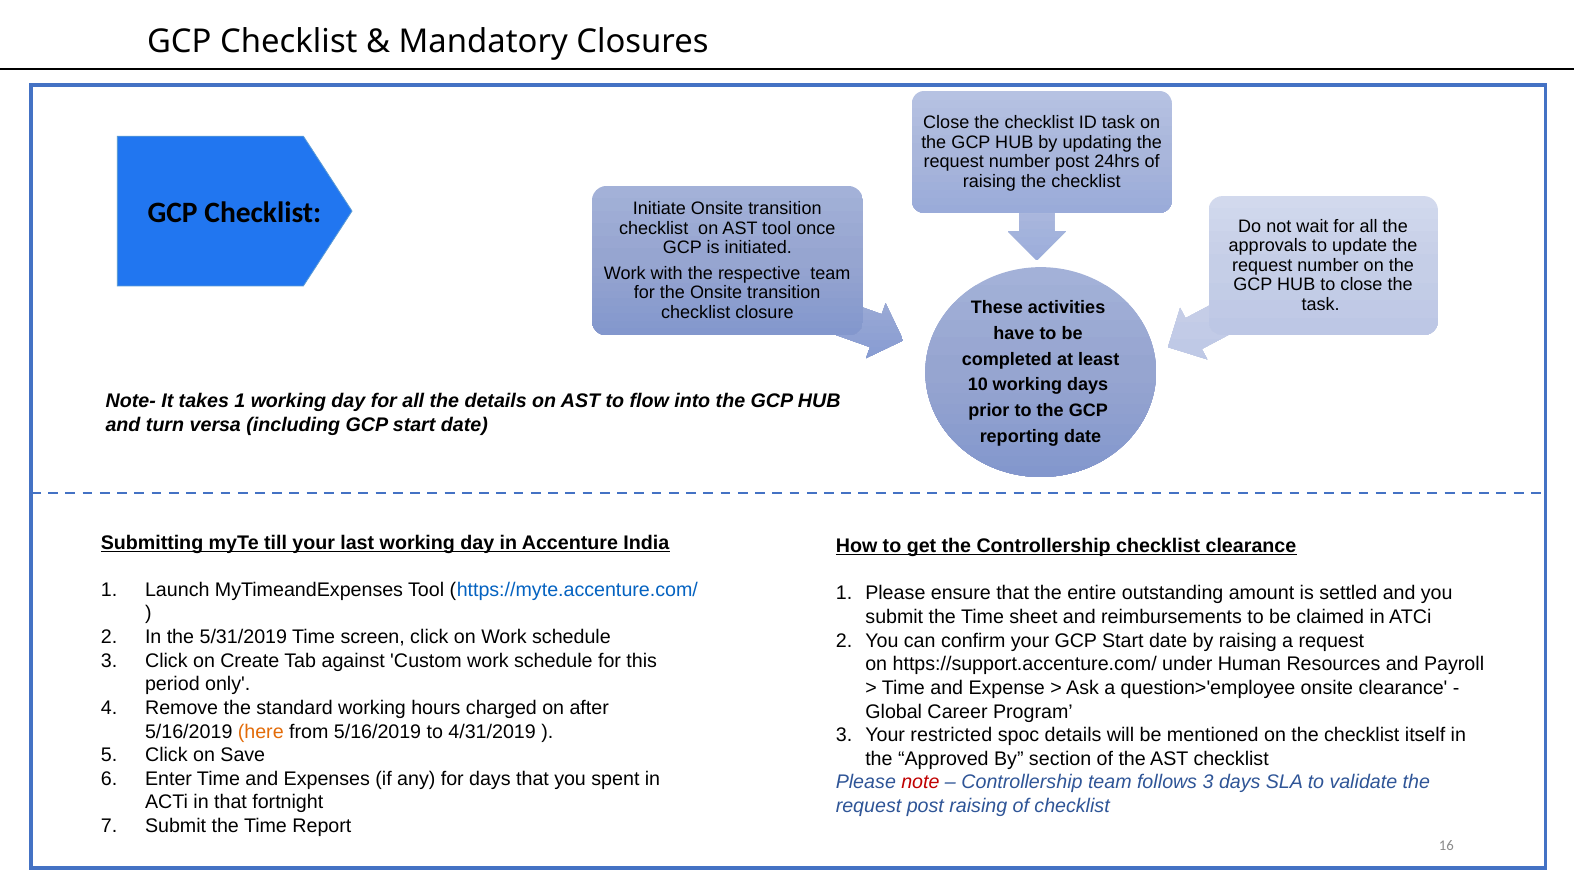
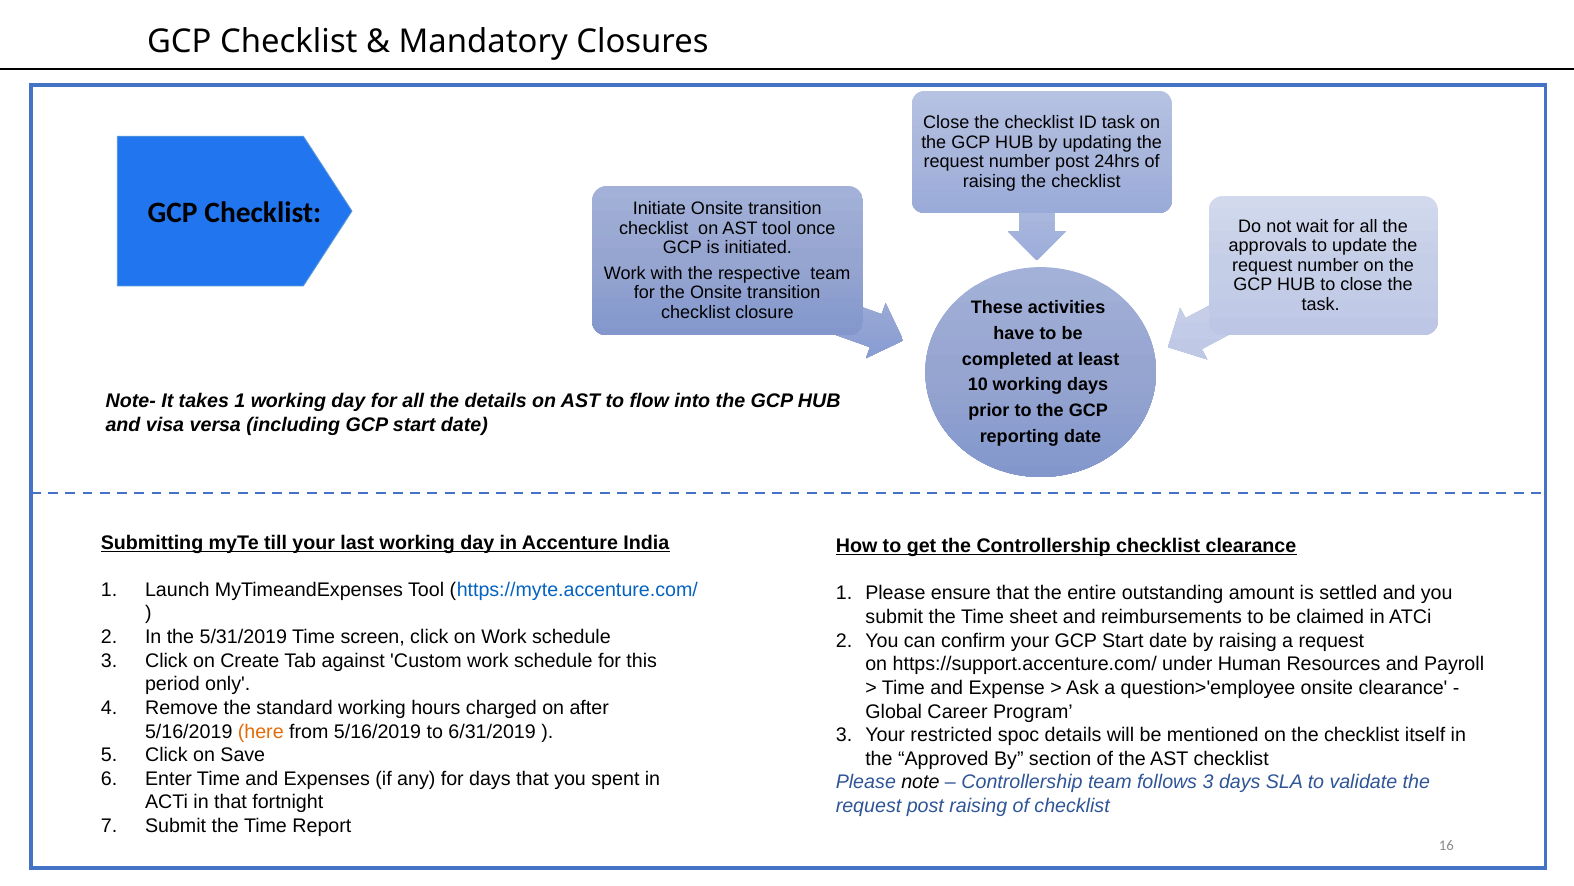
turn: turn -> visa (165, 424)
4/31/2019: 4/31/2019 -> 6/31/2019 (492, 731)
note colour: red -> black (920, 782)
